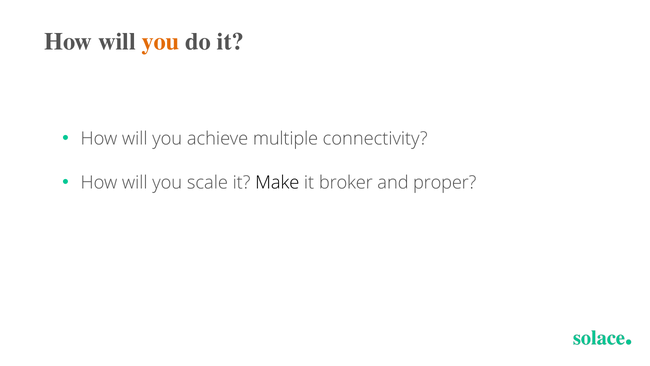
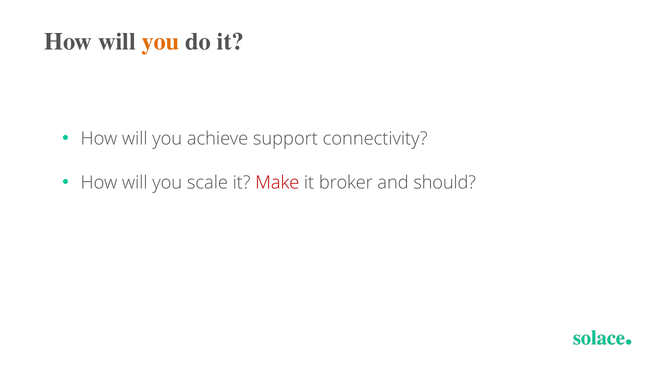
multiple: multiple -> support (285, 138)
Make colour: black -> red (277, 182)
proper: proper -> should (445, 182)
